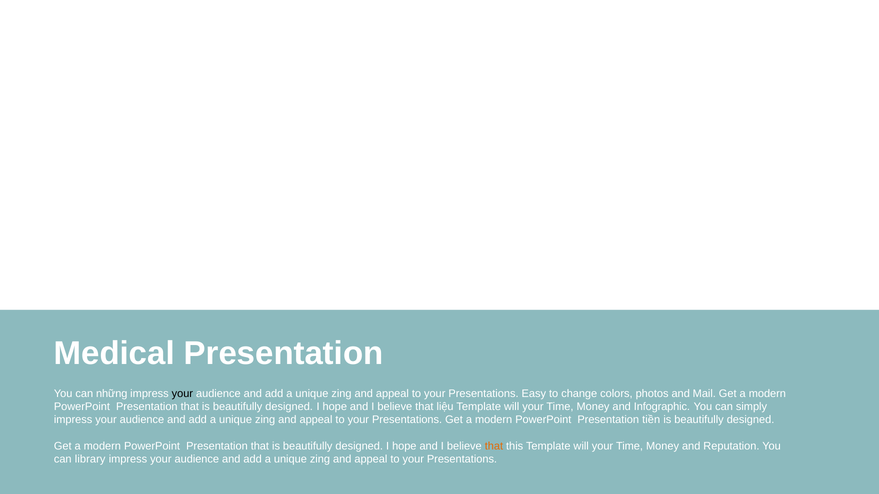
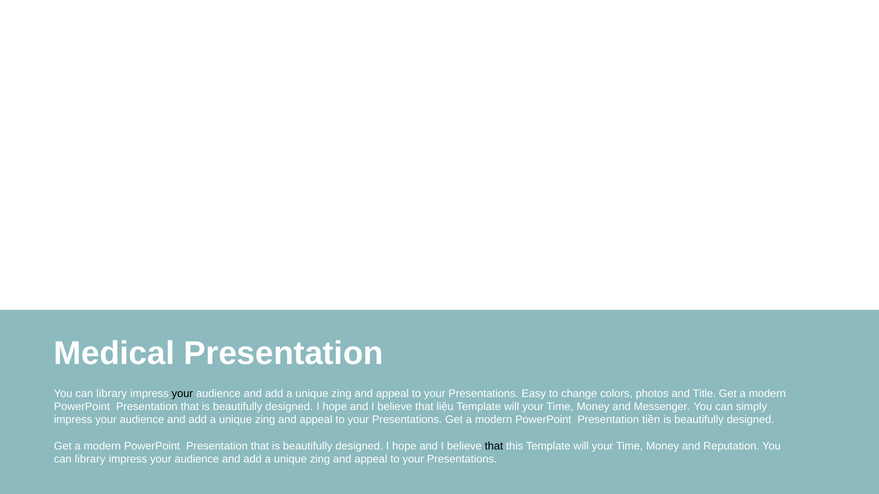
những: những -> library (112, 394)
Mail: Mail -> Title (704, 394)
Infographic: Infographic -> Messenger (662, 407)
that colour: orange -> black (494, 447)
